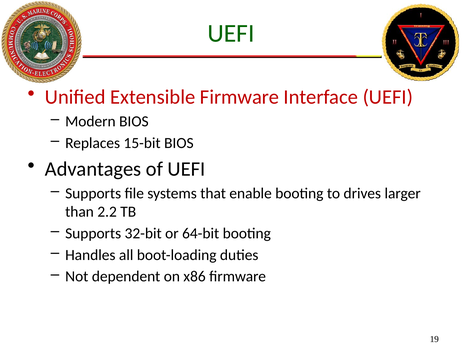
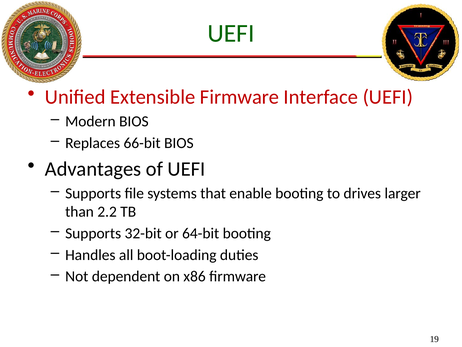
15-bit: 15-bit -> 66-bit (142, 143)
